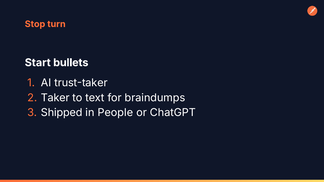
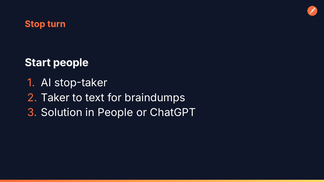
Start bullets: bullets -> people (71, 63)
trust-taker: trust-taker -> stop-taker (81, 83)
Shipped: Shipped -> Solution (62, 113)
